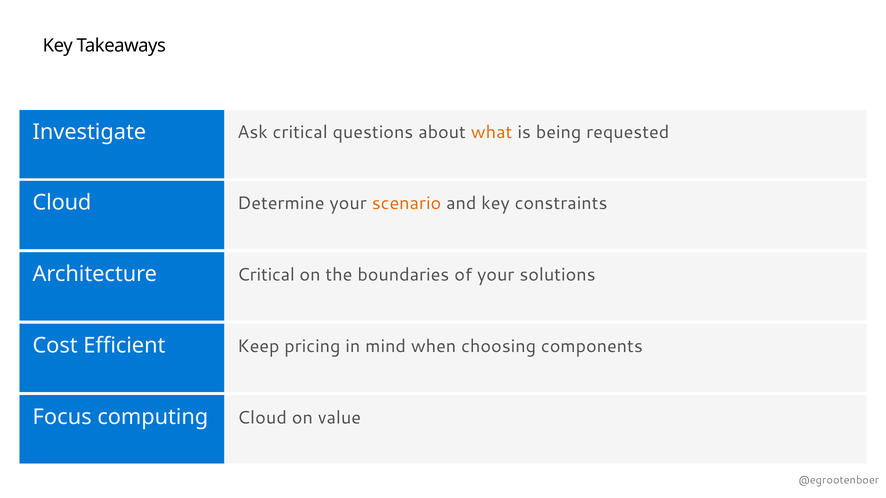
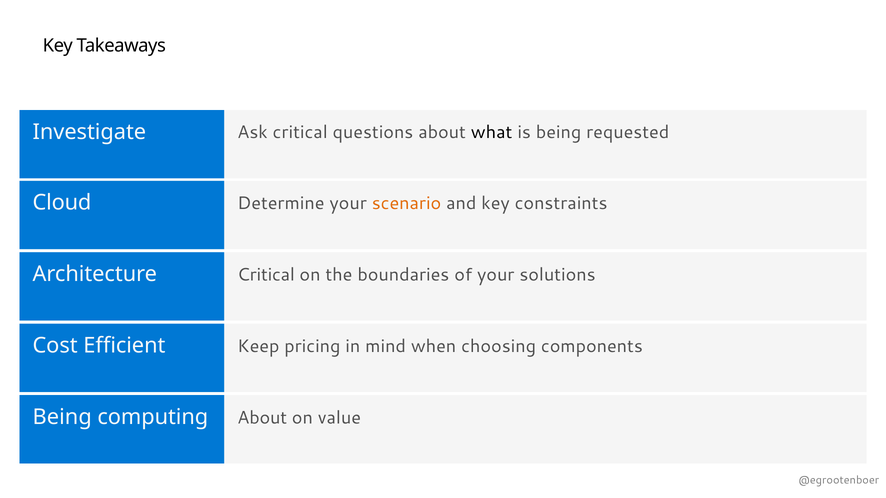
what colour: orange -> black (492, 133)
Cloud: Cloud -> About (262, 418)
Focus: Focus -> Being (62, 417)
